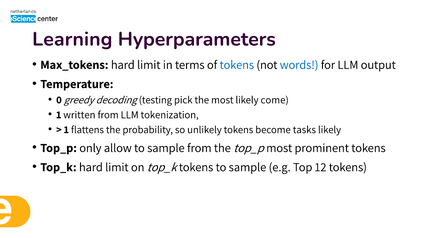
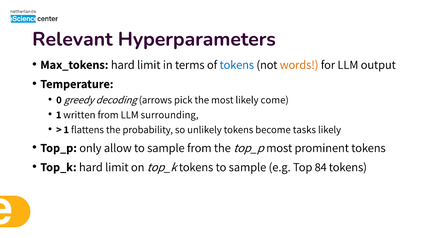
Learning: Learning -> Relevant (72, 39)
words colour: blue -> orange (299, 65)
testing: testing -> arrows (155, 100)
tokenization: tokenization -> surrounding (170, 115)
12: 12 -> 84 (321, 168)
